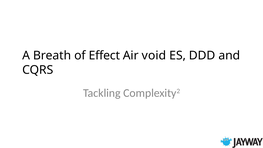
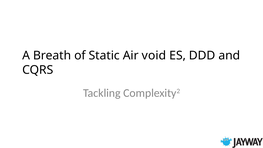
Effect: Effect -> Static (104, 55)
